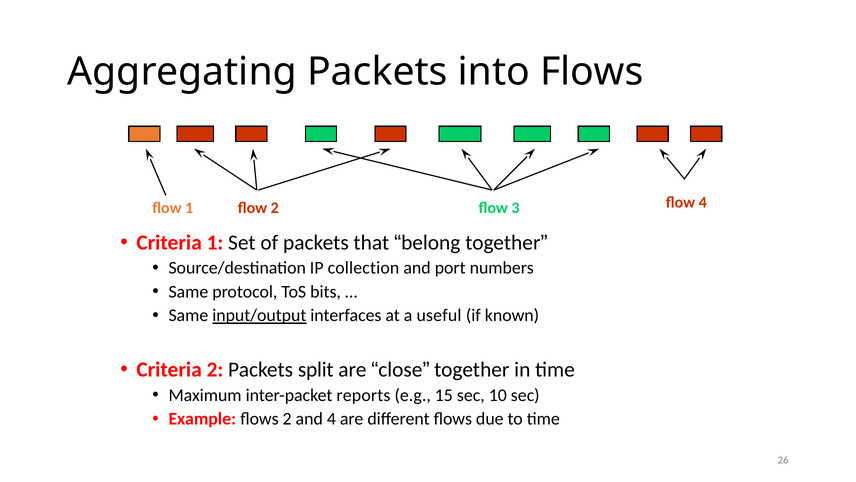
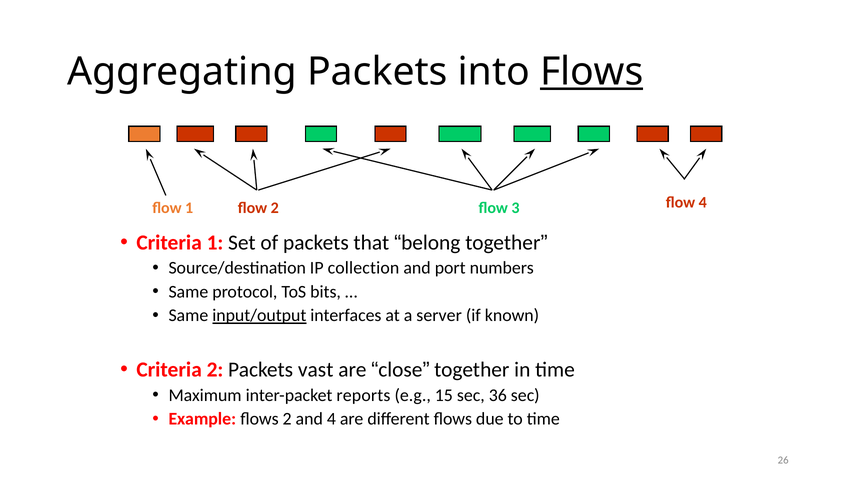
Flows underline: none -> present (592, 72)
useful: useful -> server (439, 315)
split: split -> vast (316, 369)
10: 10 -> 36 (498, 395)
